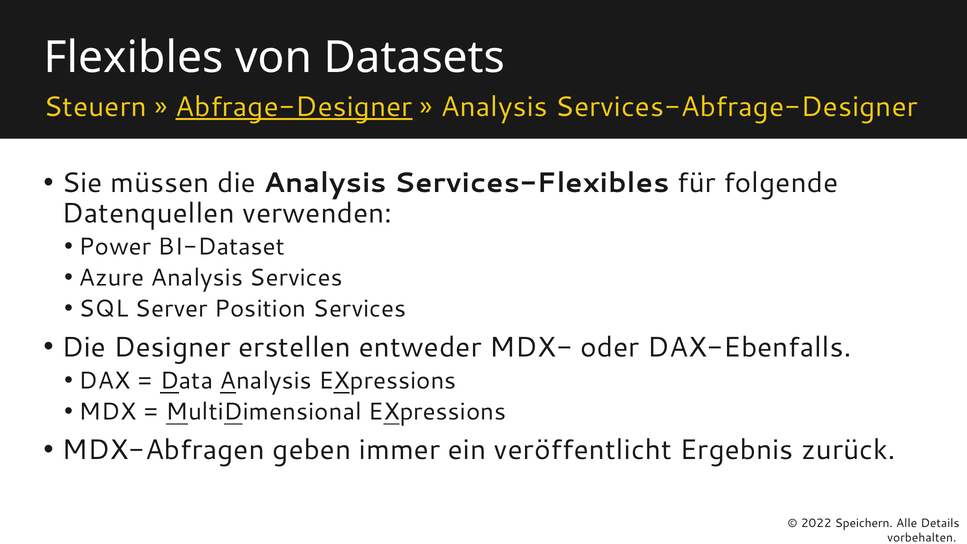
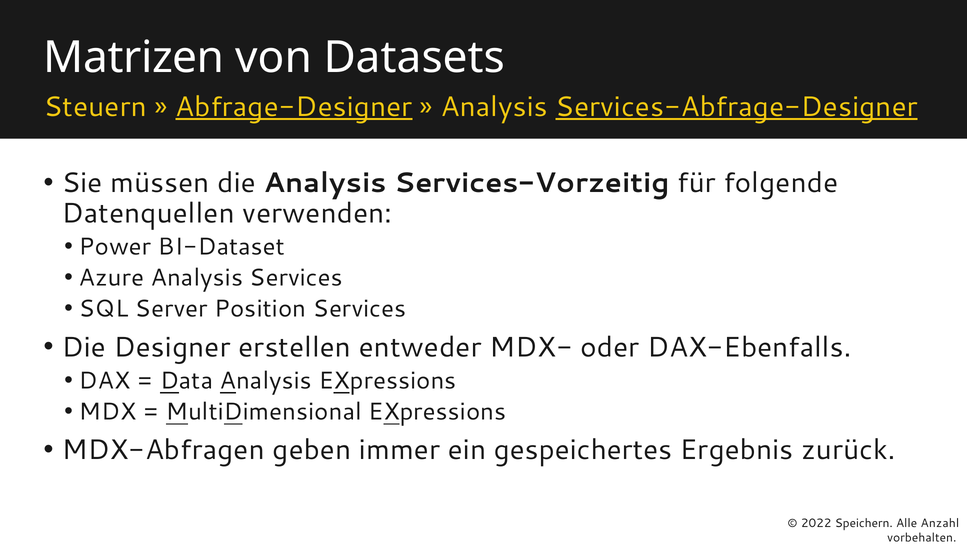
Flexibles: Flexibles -> Matrizen (134, 58)
Services-Abfrage-Designer underline: none -> present (737, 107)
Services-Flexibles: Services-Flexibles -> Services-Vorzeitig (532, 183)
veröffentlicht: veröffentlicht -> gespeichertes (583, 450)
Details: Details -> Anzahl (940, 523)
